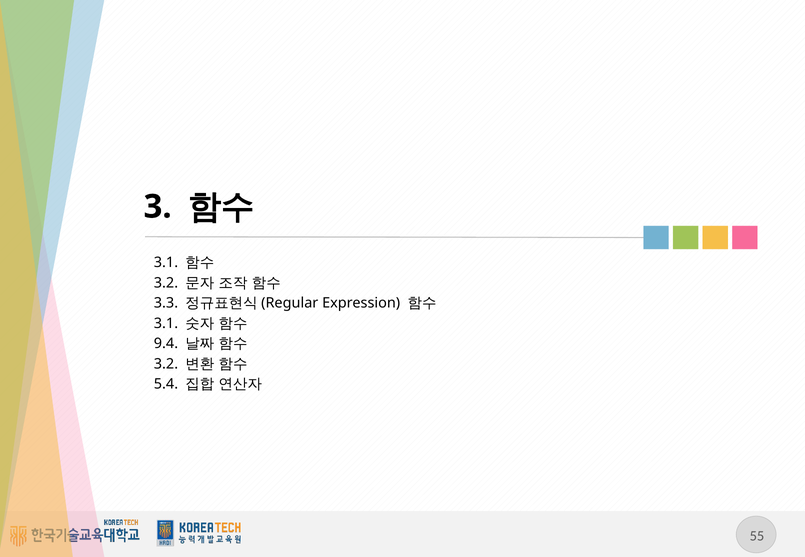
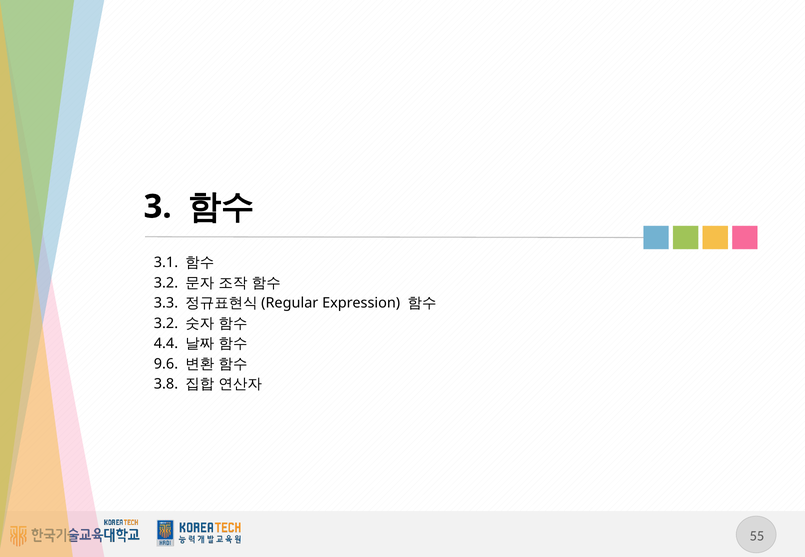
3.1: 3.1 -> 3.2 (166, 323)
9.4: 9.4 -> 4.4 (166, 344)
3.2: 3.2 -> 9.6 (166, 364)
5.4: 5.4 -> 3.8 (166, 384)
